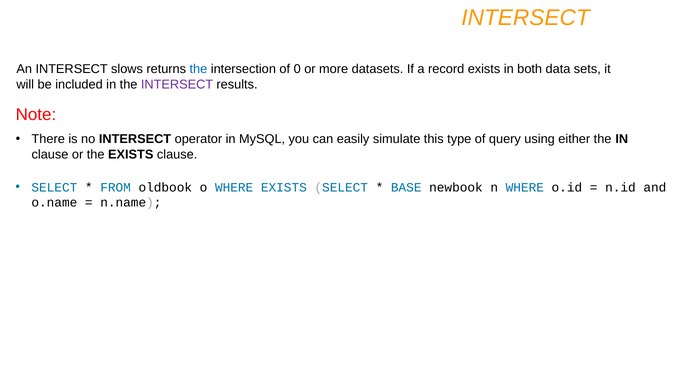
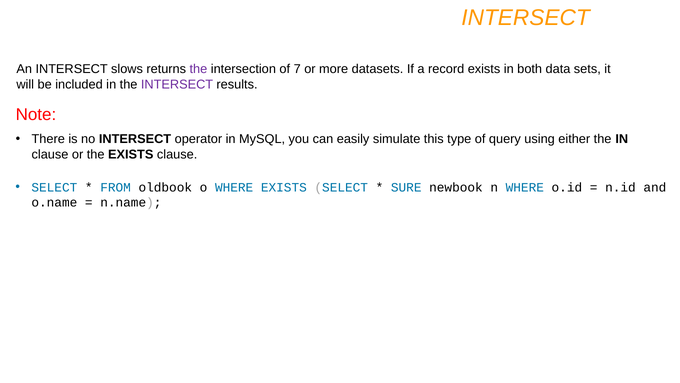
the colour: blue -> purple (198, 69)
0: 0 -> 7 (297, 69)
BASE: BASE -> SURE (406, 187)
